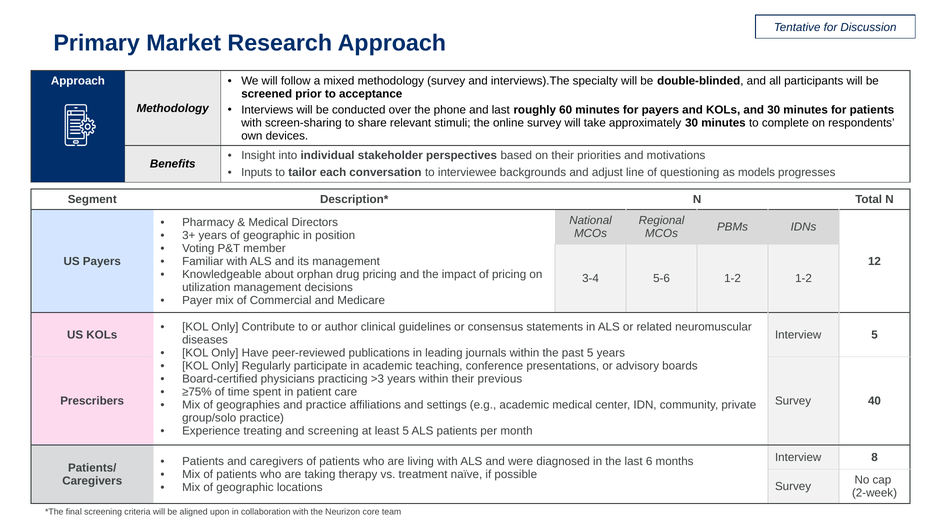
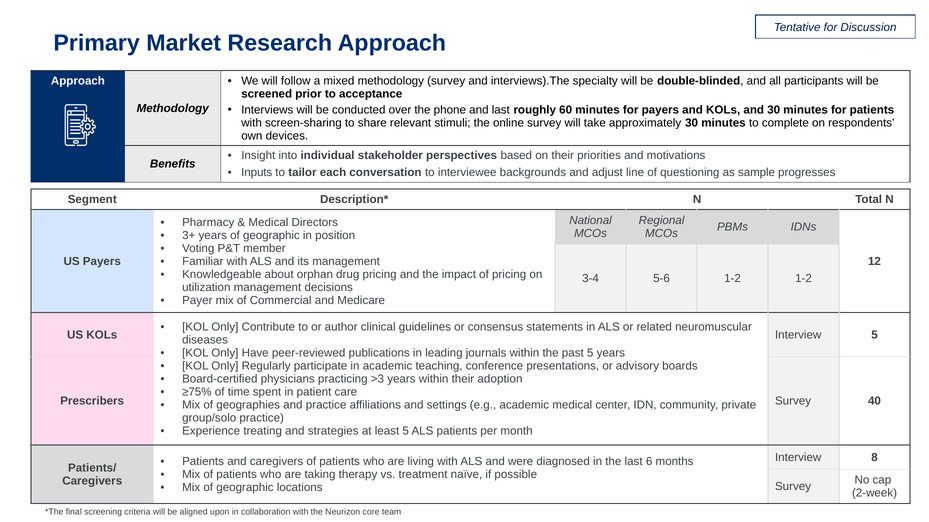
models: models -> sample (757, 173)
previous: previous -> adoption (500, 379)
and screening: screening -> strategies (333, 431)
